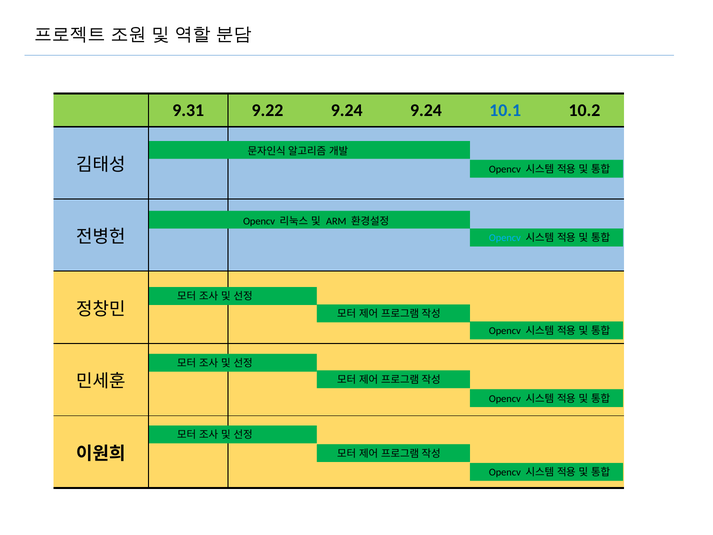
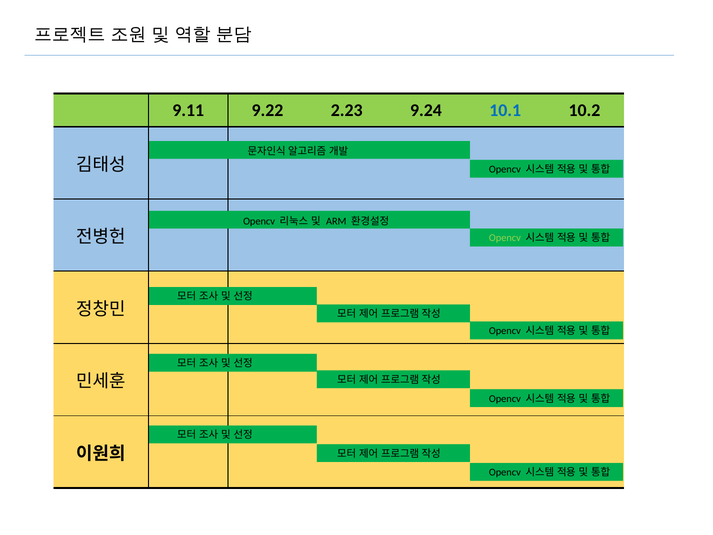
9.31: 9.31 -> 9.11 (188, 110)
9.22 9.24: 9.24 -> 2.23 (347, 110)
Opencv colour: light blue -> light green (505, 238)
